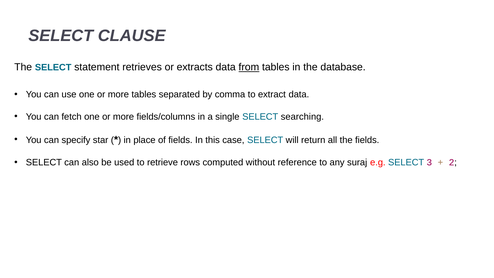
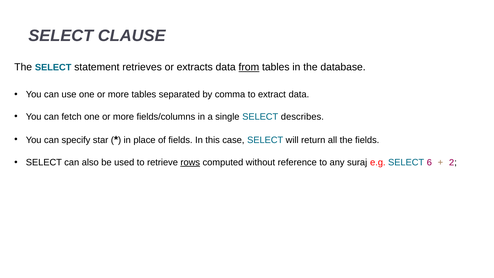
searching: searching -> describes (302, 117)
rows underline: none -> present (190, 162)
3: 3 -> 6 (429, 162)
